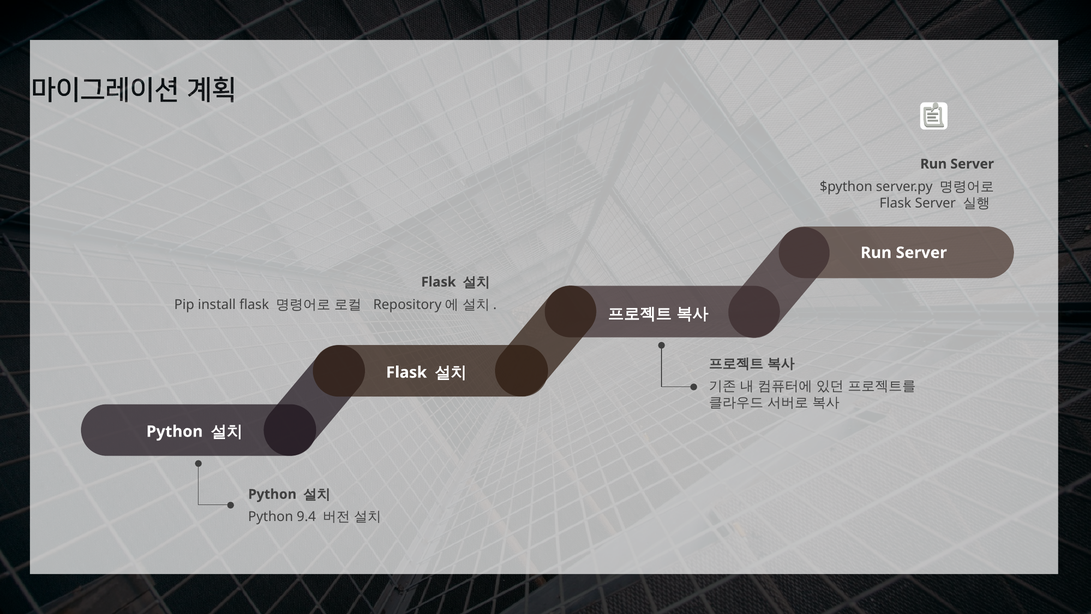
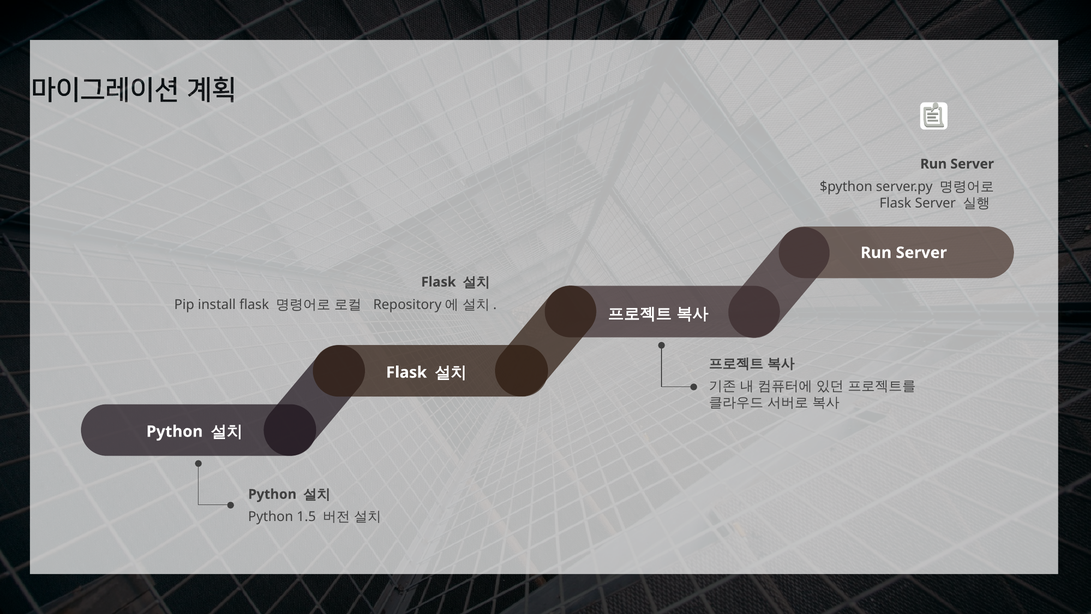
9.4: 9.4 -> 1.5 (306, 517)
